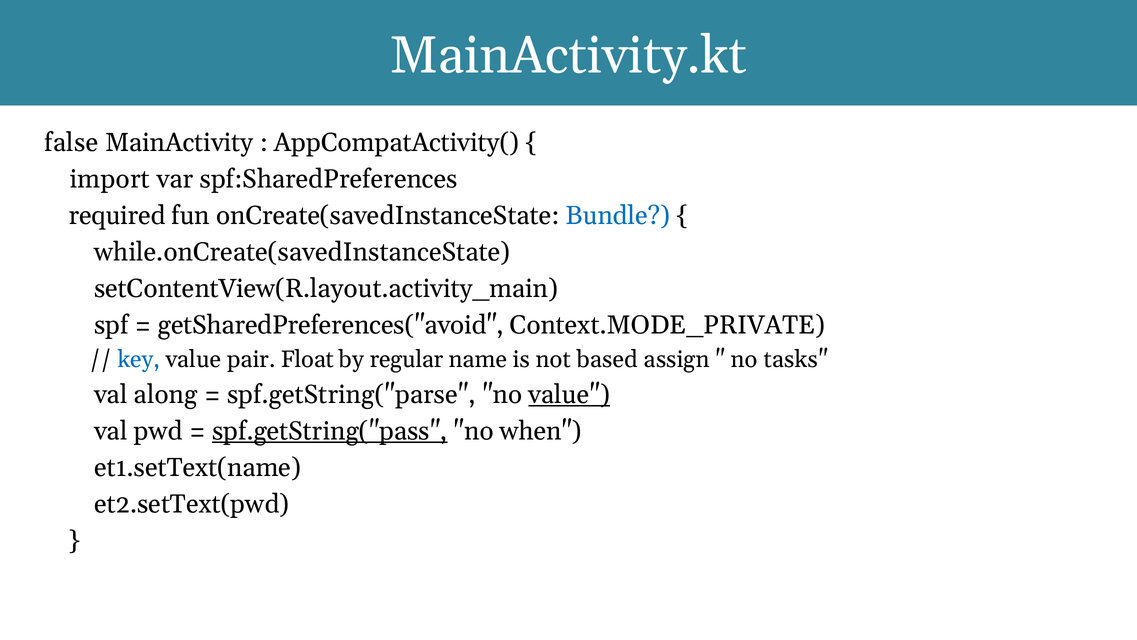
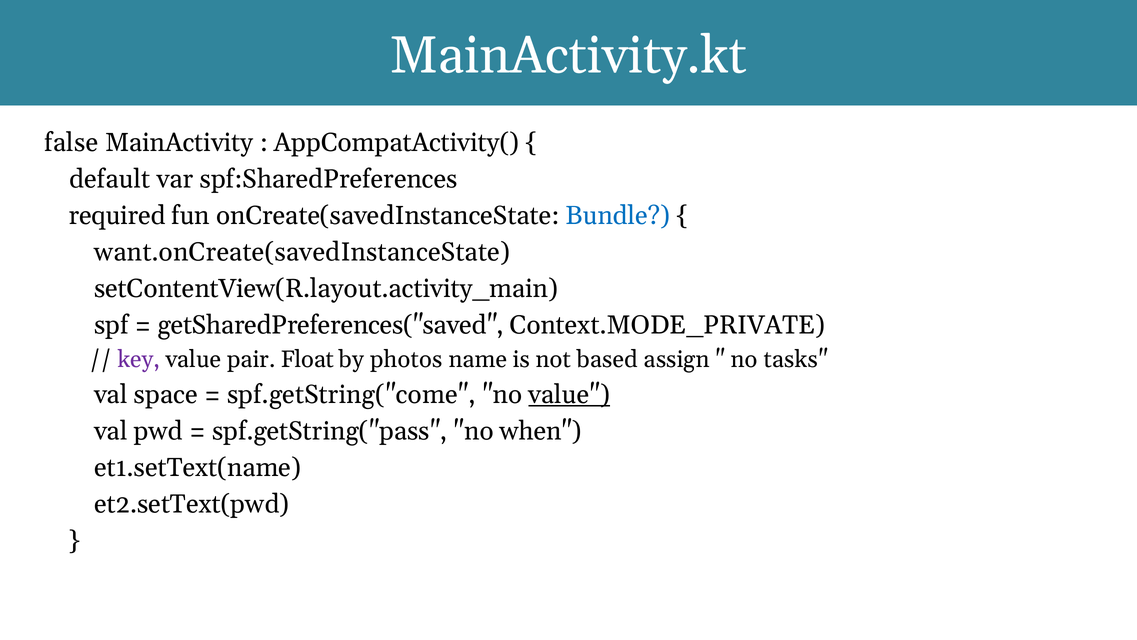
import: import -> default (110, 179)
while.onCreate(savedInstanceState: while.onCreate(savedInstanceState -> want.onCreate(savedInstanceState (302, 252)
getSharedPreferences("avoid: getSharedPreferences("avoid -> getSharedPreferences("saved (331, 325)
key colour: blue -> purple (139, 359)
regular: regular -> photos (406, 359)
along: along -> space (166, 394)
spf.getString("parse: spf.getString("parse -> spf.getString("come (351, 394)
spf.getString("pass underline: present -> none (330, 431)
